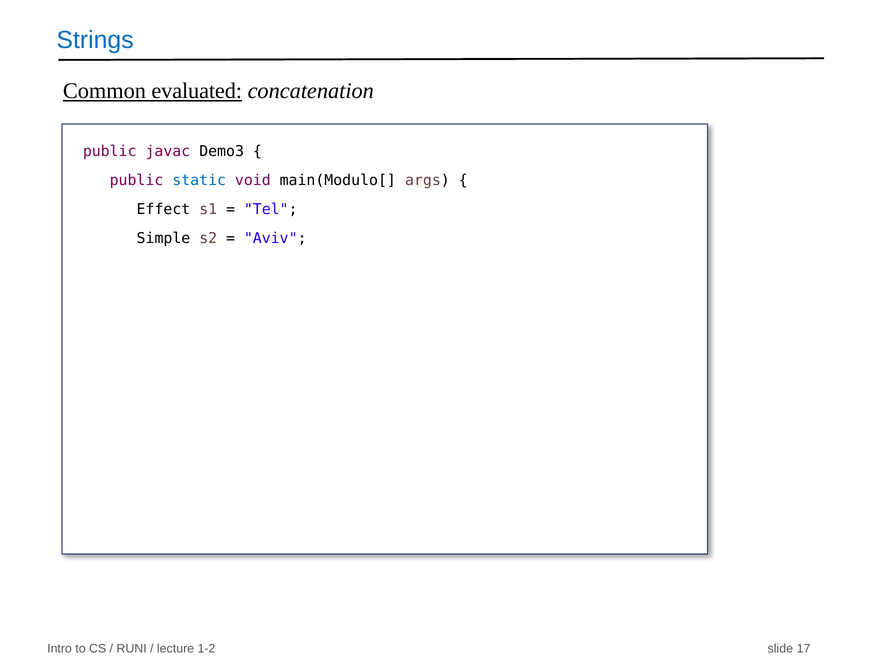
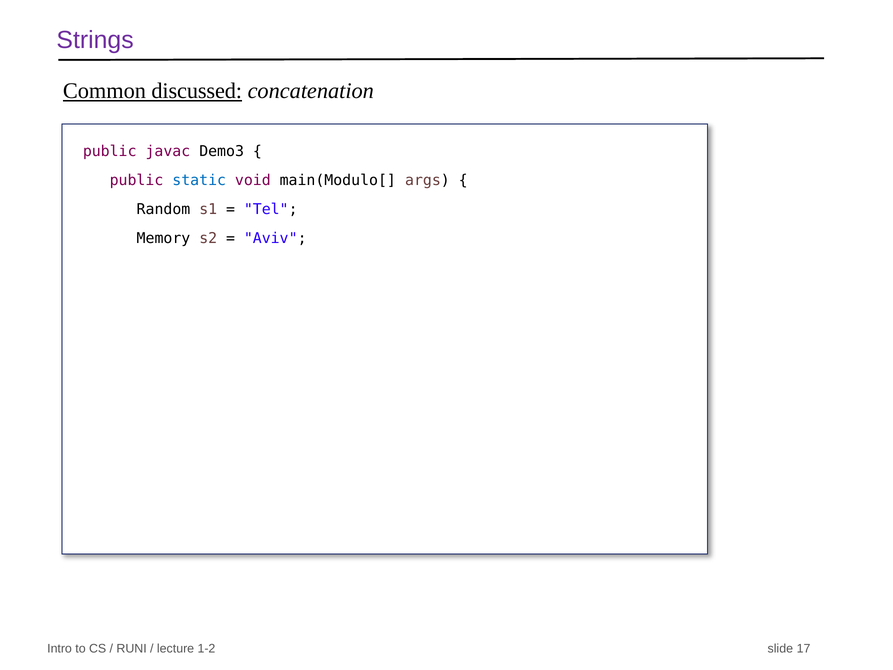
Strings colour: blue -> purple (95, 40)
evaluated: evaluated -> discussed (197, 91)
Effect: Effect -> Random (163, 209)
Simple: Simple -> Memory (163, 238)
